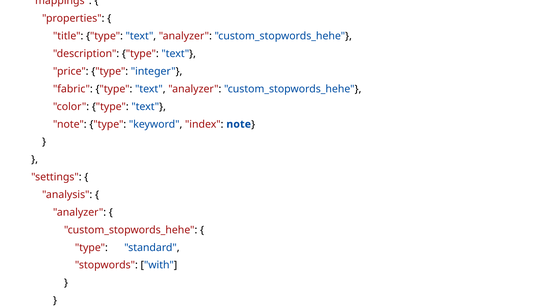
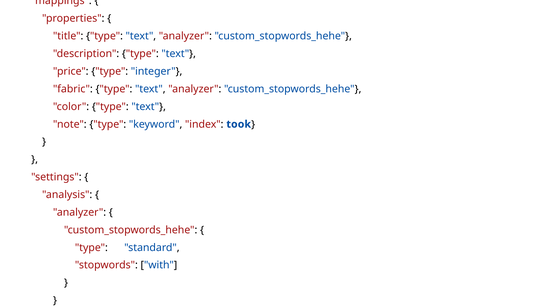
index note: note -> took (239, 124)
